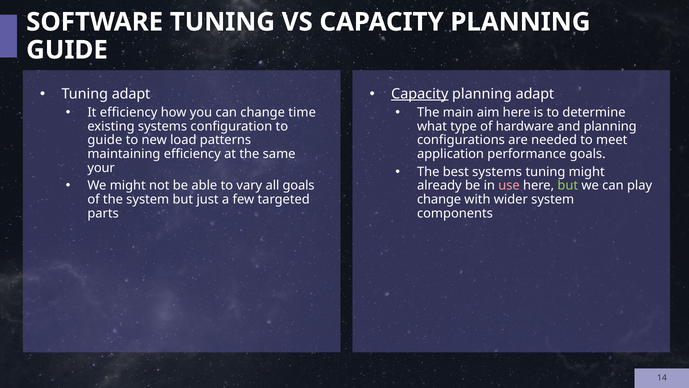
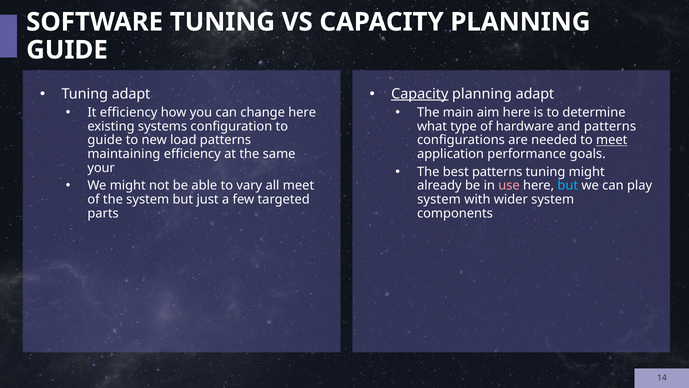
change time: time -> here (302, 112)
and planning: planning -> patterns (610, 126)
meet underline: none -> present (612, 140)
best systems: systems -> patterns (497, 172)
all goals: goals -> meet (298, 186)
but colour: light green -> light blue (568, 186)
change: change -> system (439, 199)
